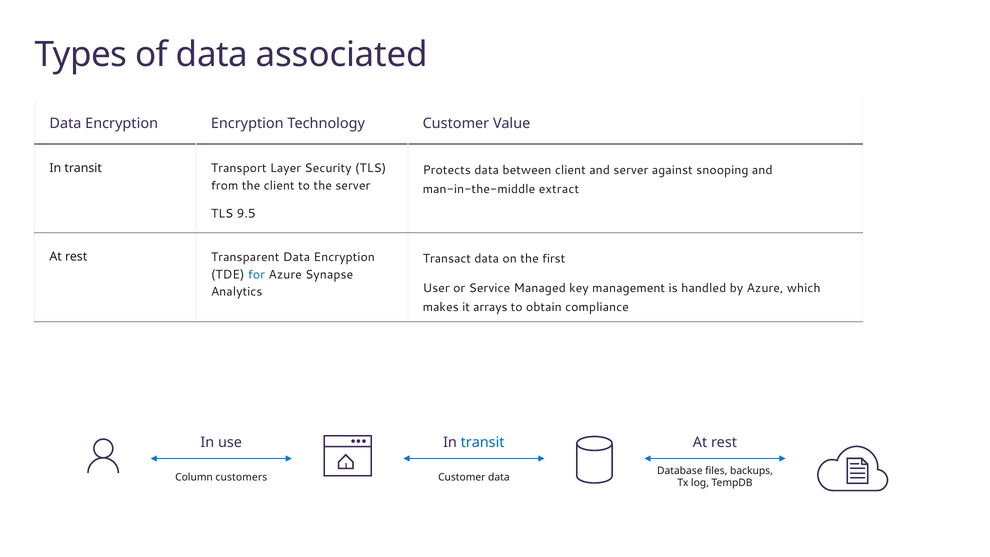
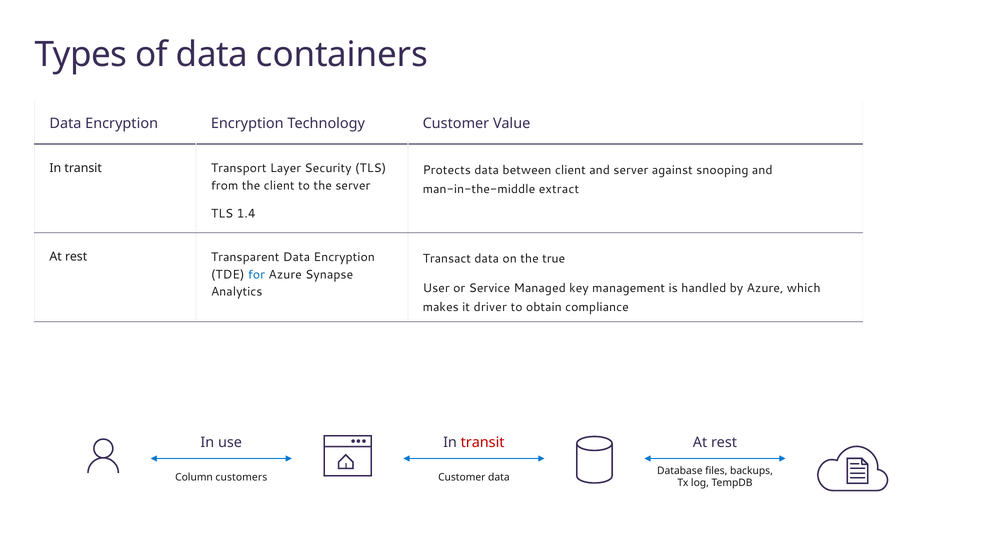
associated: associated -> containers (342, 55)
9.5: 9.5 -> 1.4 (246, 214)
first: first -> true (554, 259)
arrays: arrays -> driver (490, 307)
transit colour: blue -> red (483, 443)
